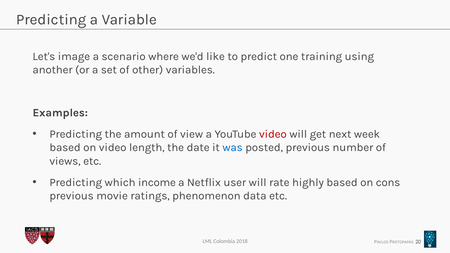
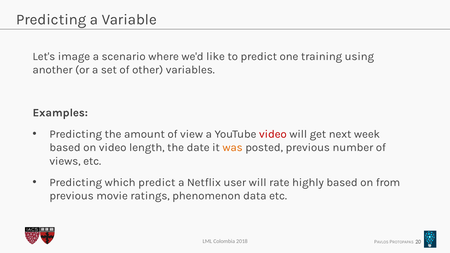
was colour: blue -> orange (233, 148)
which income: income -> predict (157, 182)
cons: cons -> from (388, 182)
